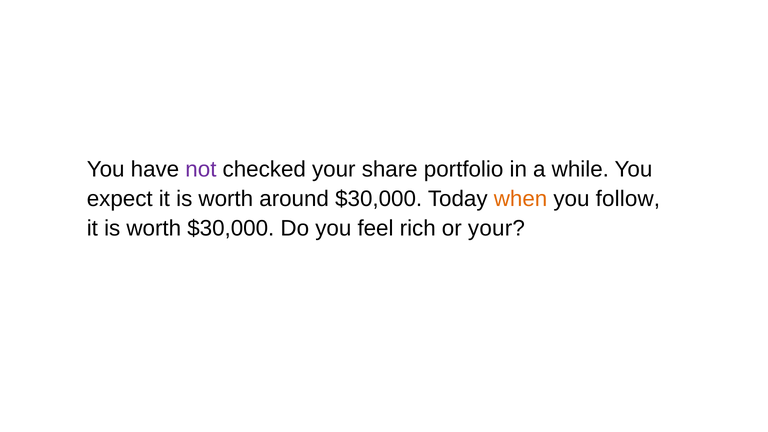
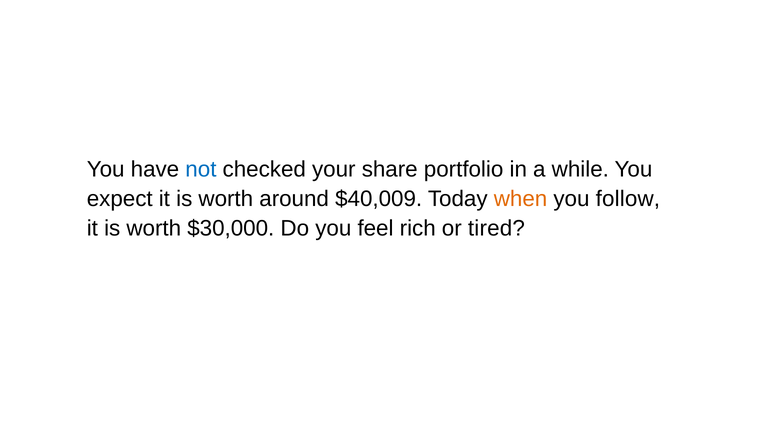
not colour: purple -> blue (201, 169)
around $30,000: $30,000 -> $40,009 (379, 199)
or your: your -> tired (496, 228)
